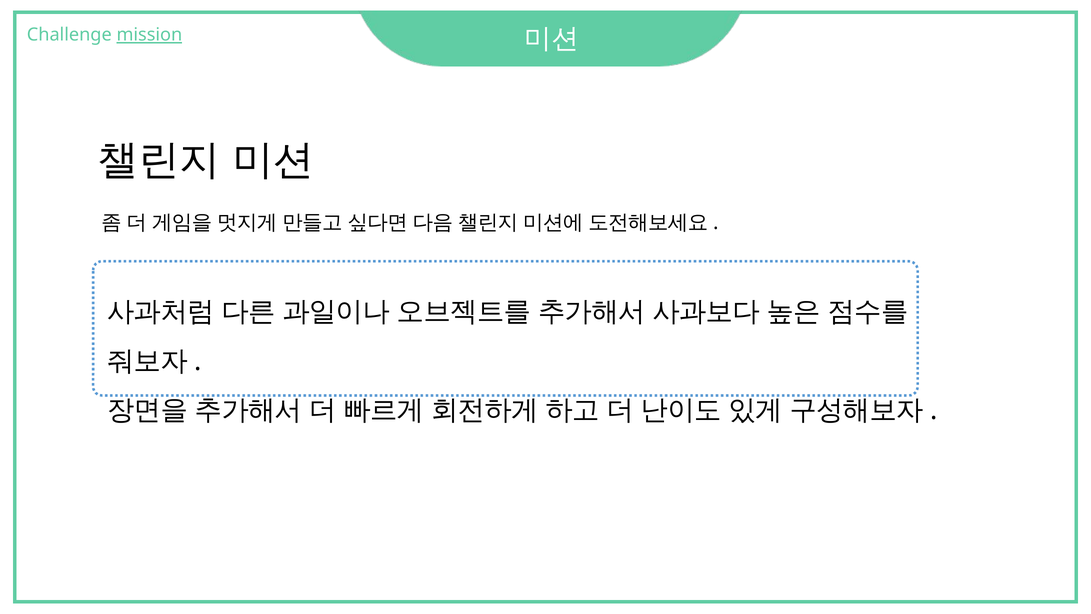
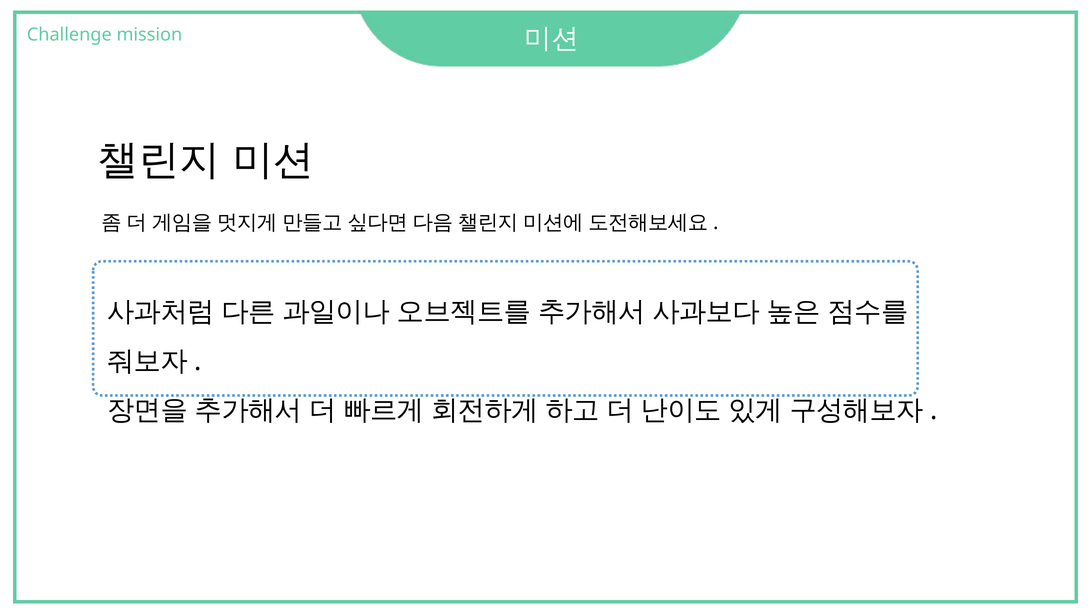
mission underline: present -> none (149, 35)
